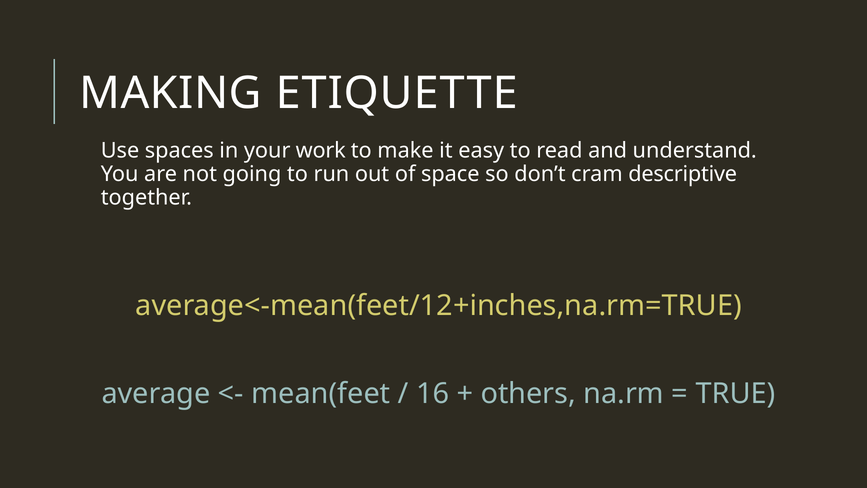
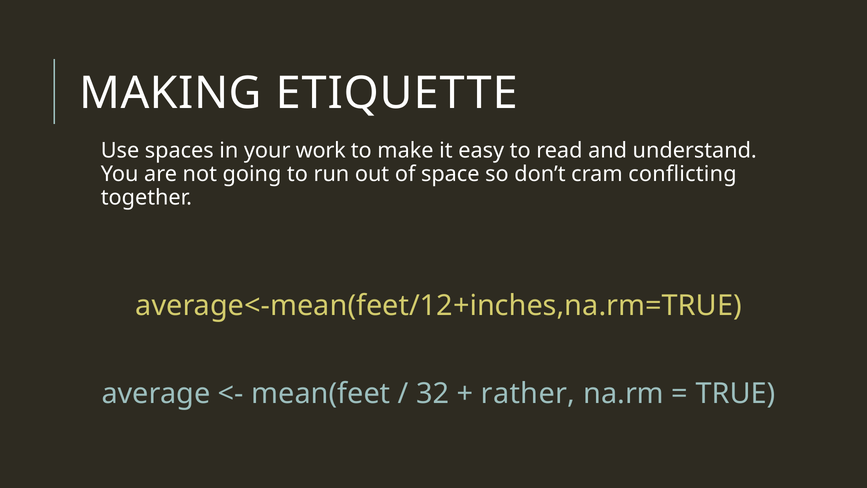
descriptive: descriptive -> conflicting (682, 174)
16: 16 -> 32 (433, 393)
others: others -> rather (528, 393)
